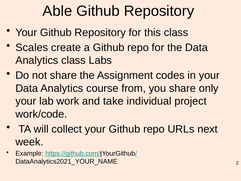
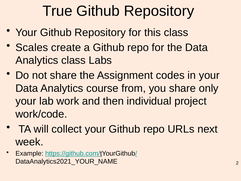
Able: Able -> True (57, 11)
take: take -> then (113, 101)
